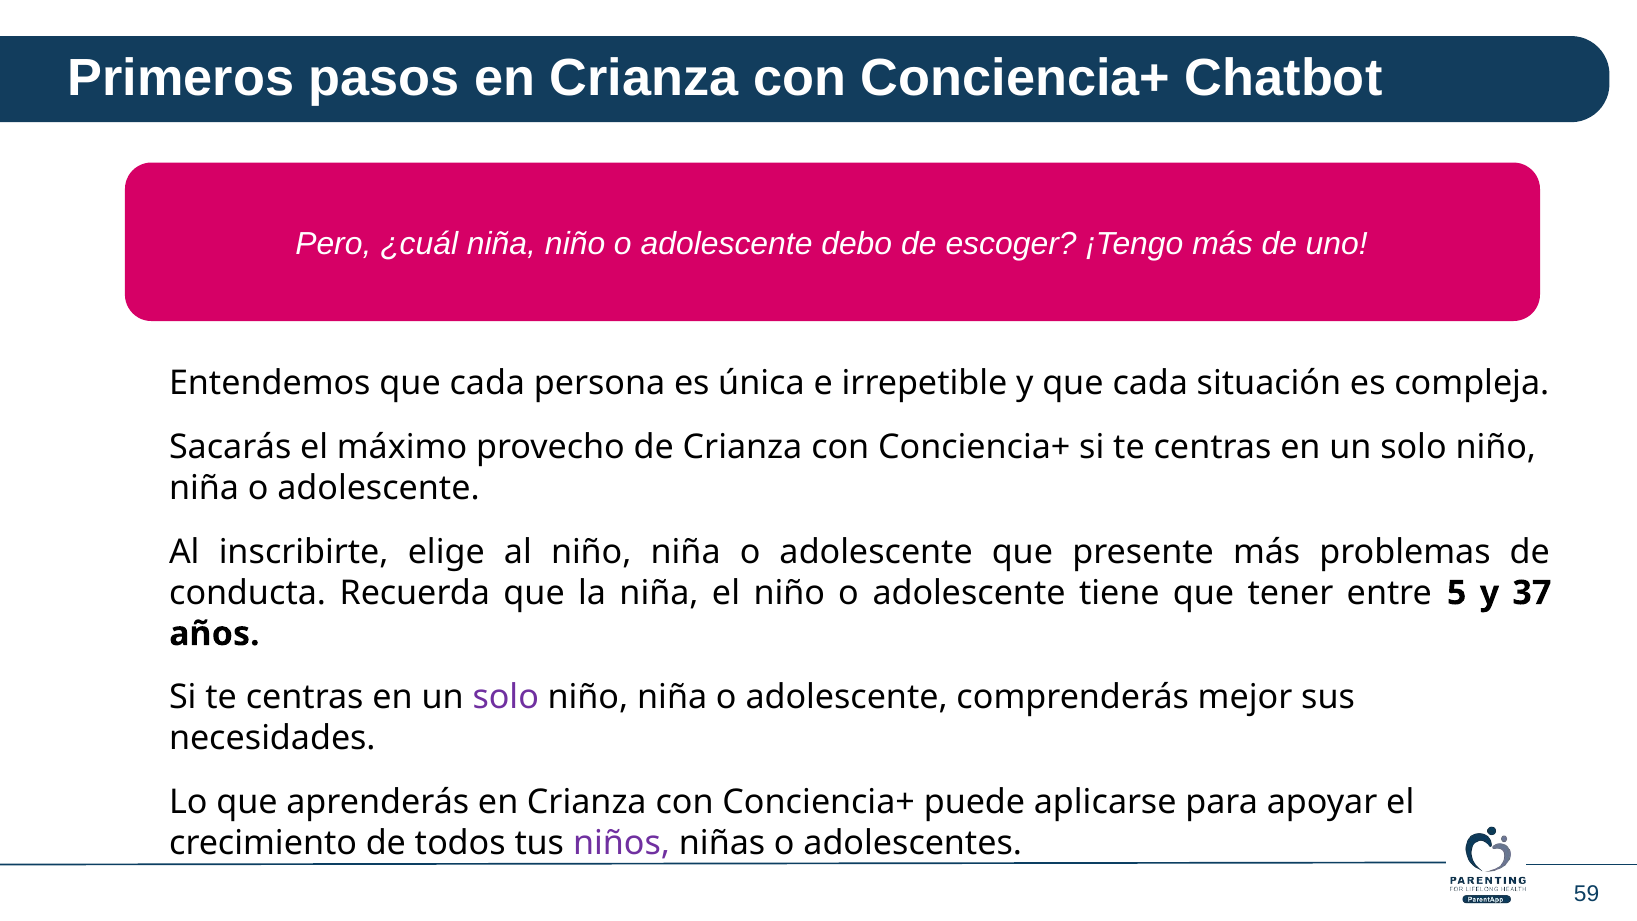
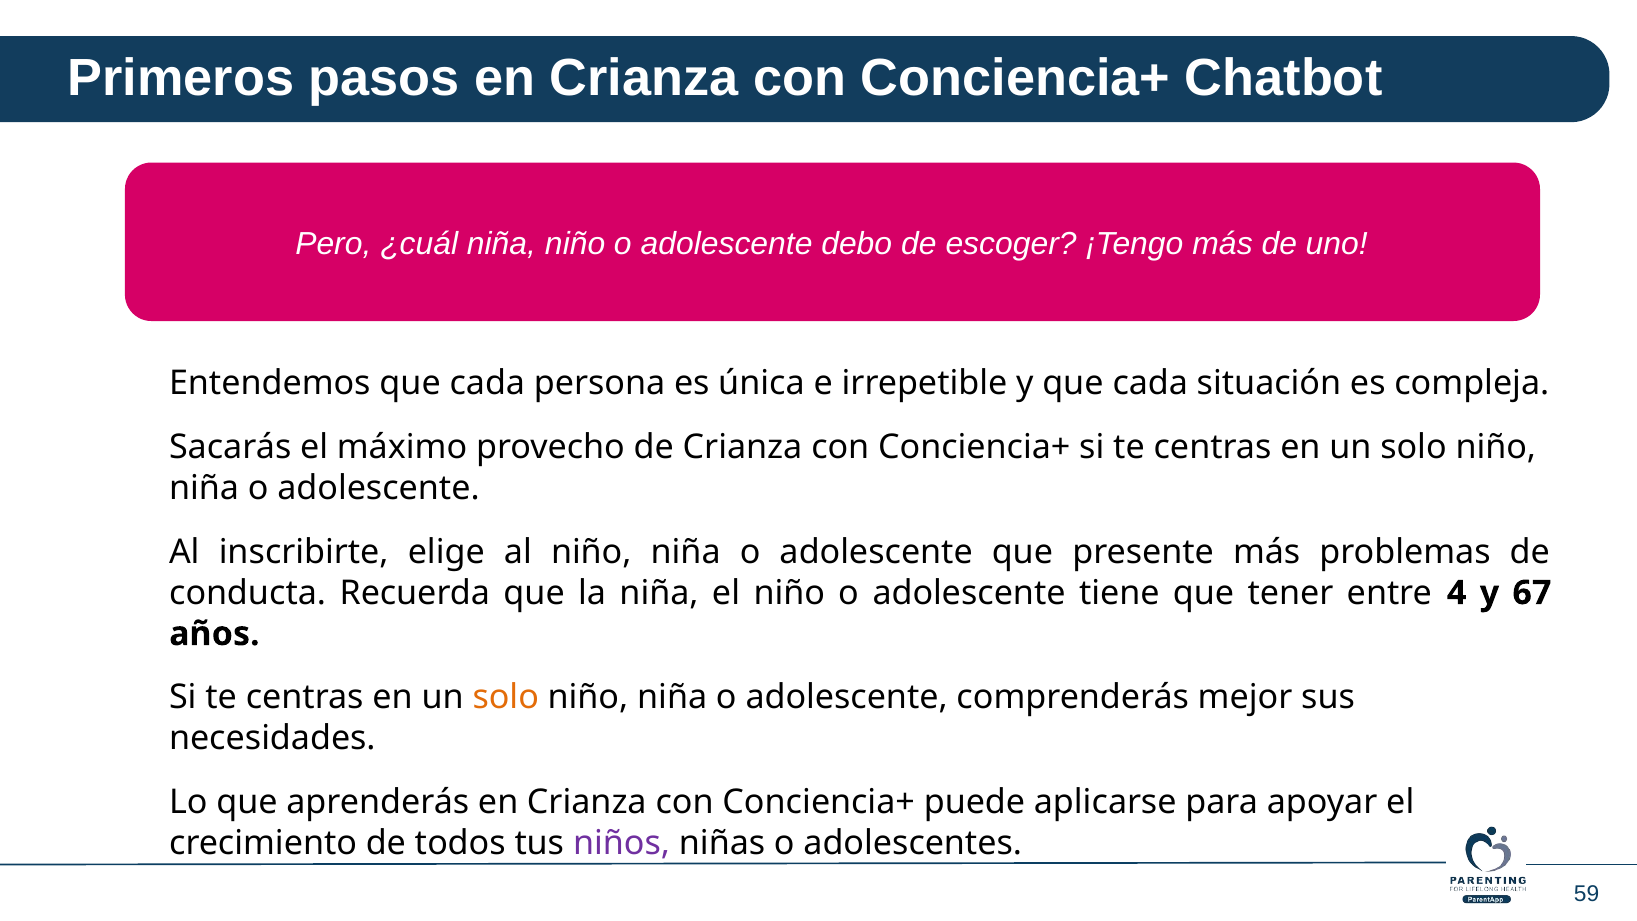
5: 5 -> 4 (1457, 593)
37: 37 -> 67 (1532, 593)
solo colour: purple -> orange (506, 697)
